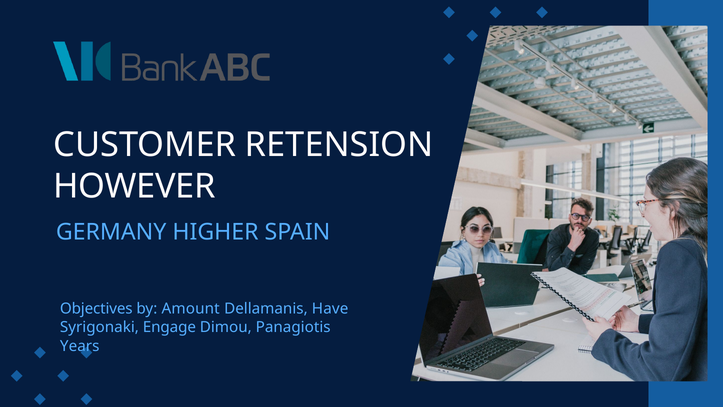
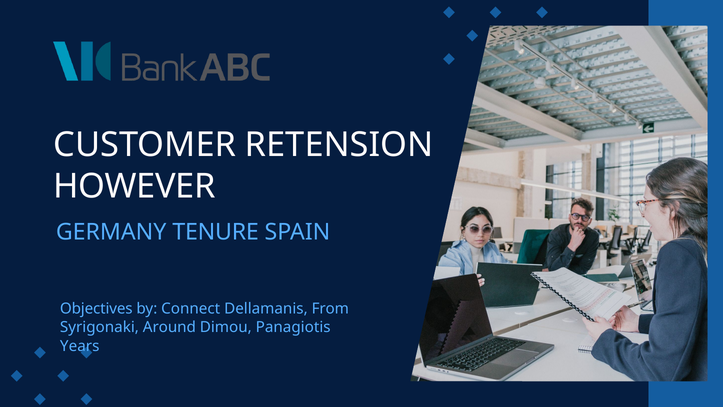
HIGHER: HIGHER -> TENURE (216, 232)
Amount: Amount -> Connect (191, 308)
Have: Have -> From (330, 308)
Engage: Engage -> Around (169, 327)
